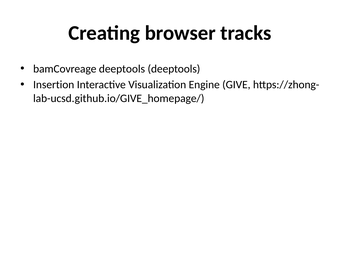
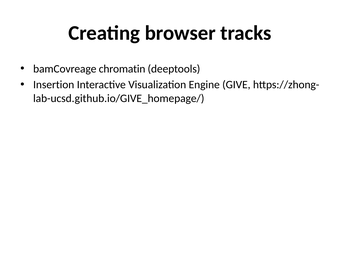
bamCovreage deeptools: deeptools -> chromatin (122, 69)
